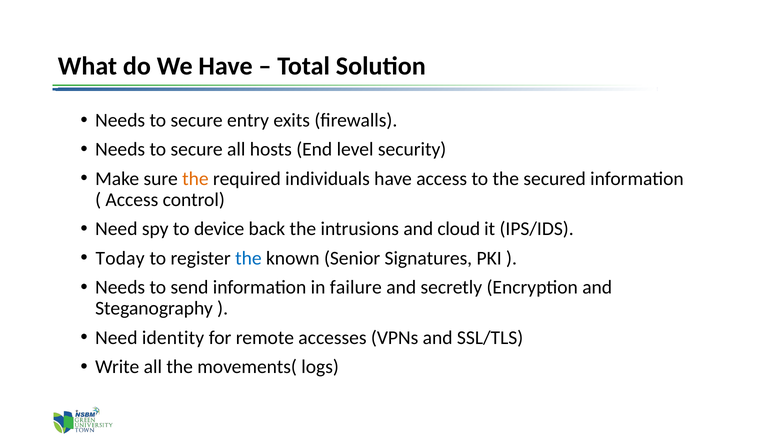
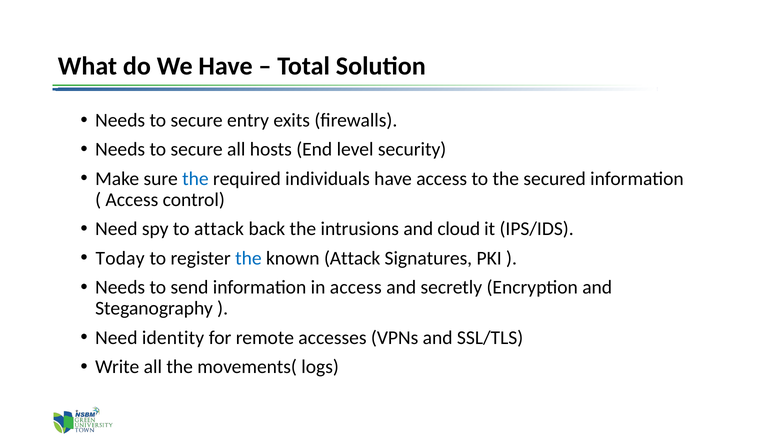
the colour: orange -> blue (195, 179)
to device: device -> attack (219, 229)
known Senior: Senior -> Attack (352, 258)
in failure: failure -> access (356, 288)
